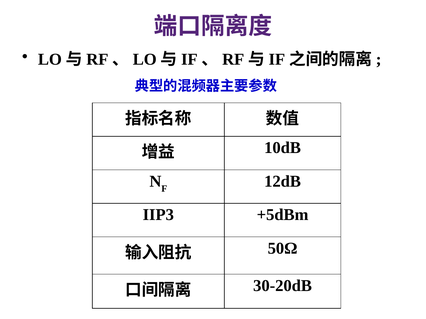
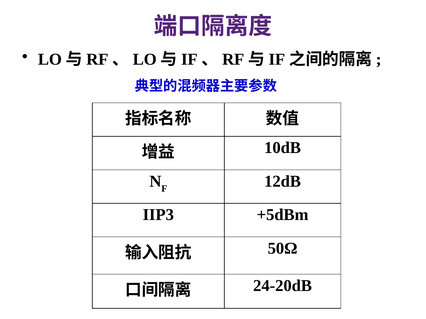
30-20dB: 30-20dB -> 24-20dB (283, 286)
